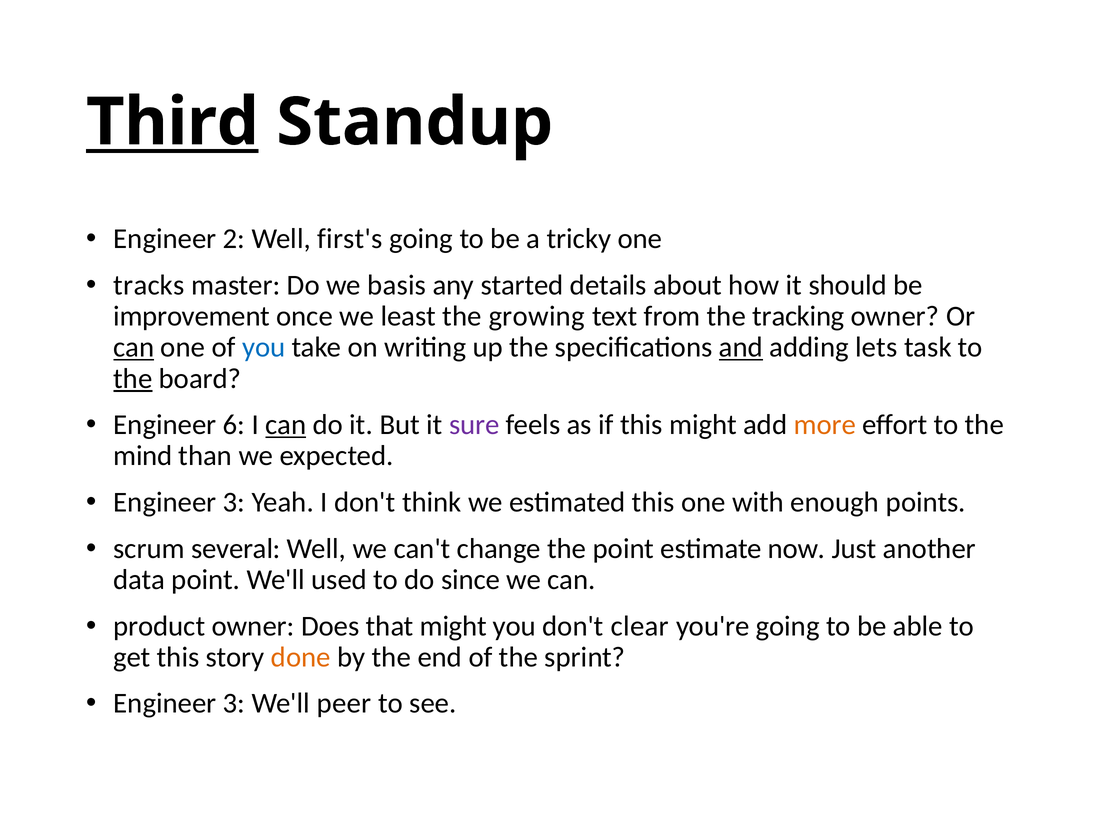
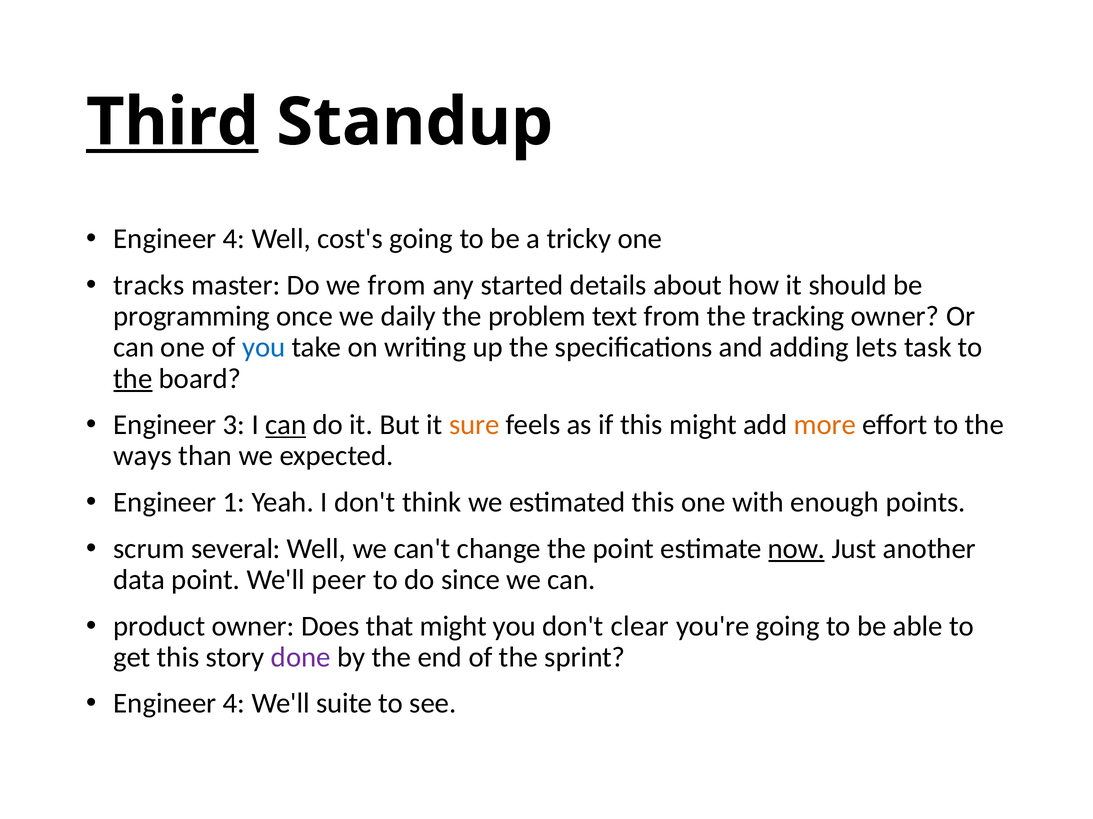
2: 2 -> 4 (234, 239)
first's: first's -> cost's (350, 239)
we basis: basis -> from (397, 285)
improvement: improvement -> programming (192, 317)
least: least -> daily (408, 317)
growing: growing -> problem (537, 317)
can underline: present -> none (134, 348)
and underline: present -> none (741, 348)
6: 6 -> 3 (234, 425)
sure colour: purple -> orange (474, 425)
mind: mind -> ways (143, 456)
3: 3 -> 1 (234, 503)
now underline: none -> present (796, 549)
used: used -> peer (339, 580)
done colour: orange -> purple (301, 658)
3: 3 -> 4 (234, 704)
peer: peer -> suite (344, 704)
